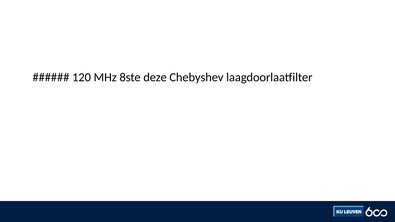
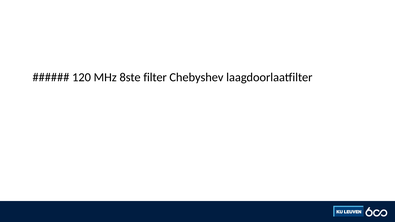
deze: deze -> filter (155, 77)
